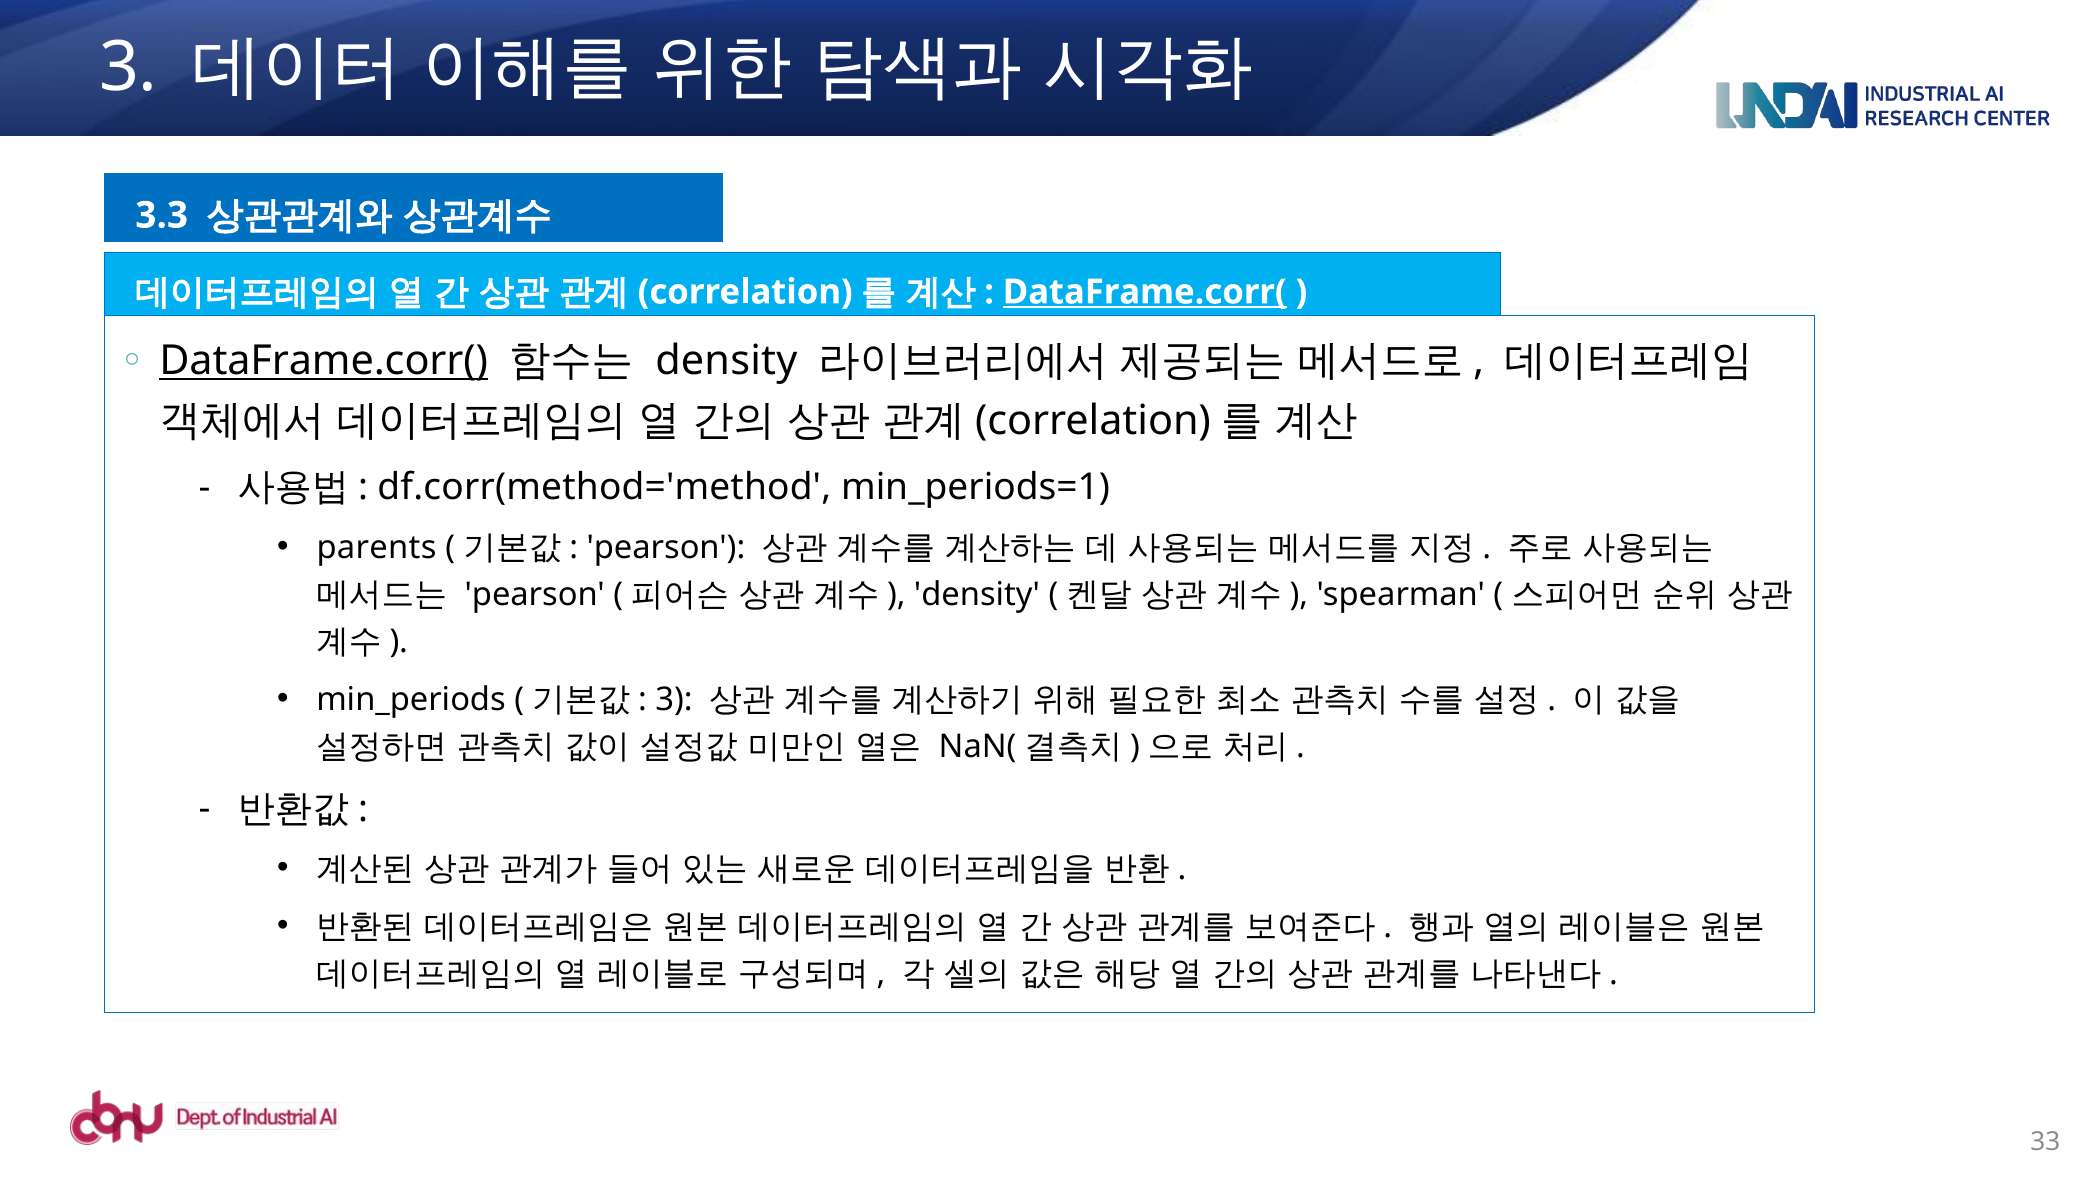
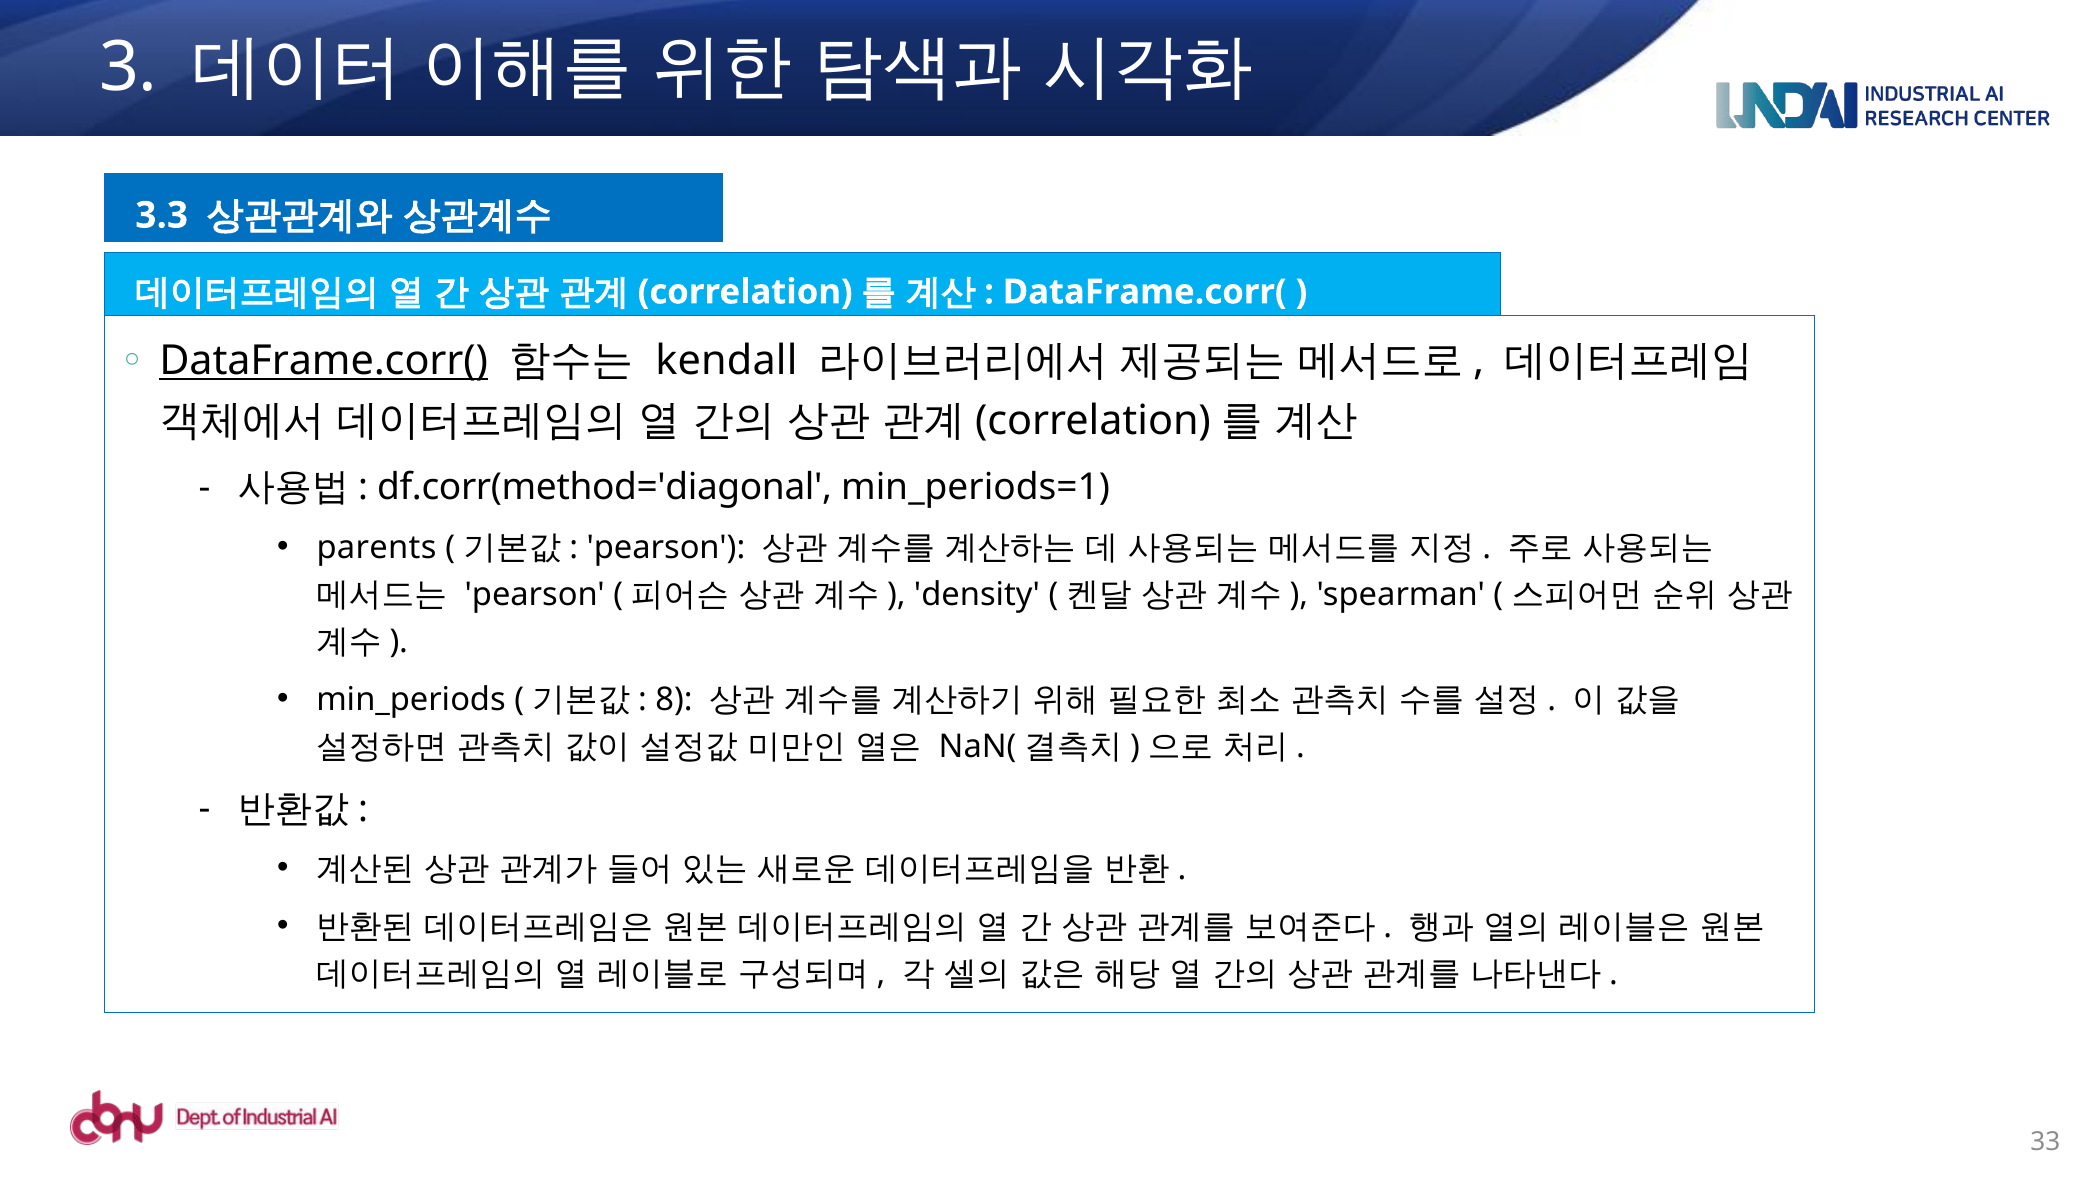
DataFrame.corr( underline: present -> none (1145, 292)
density: density -> kendall (726, 361)
df.corr(method='method: df.corr(method='method -> df.corr(method='diagonal (605, 488)
3: 3 -> 8 (674, 700)
